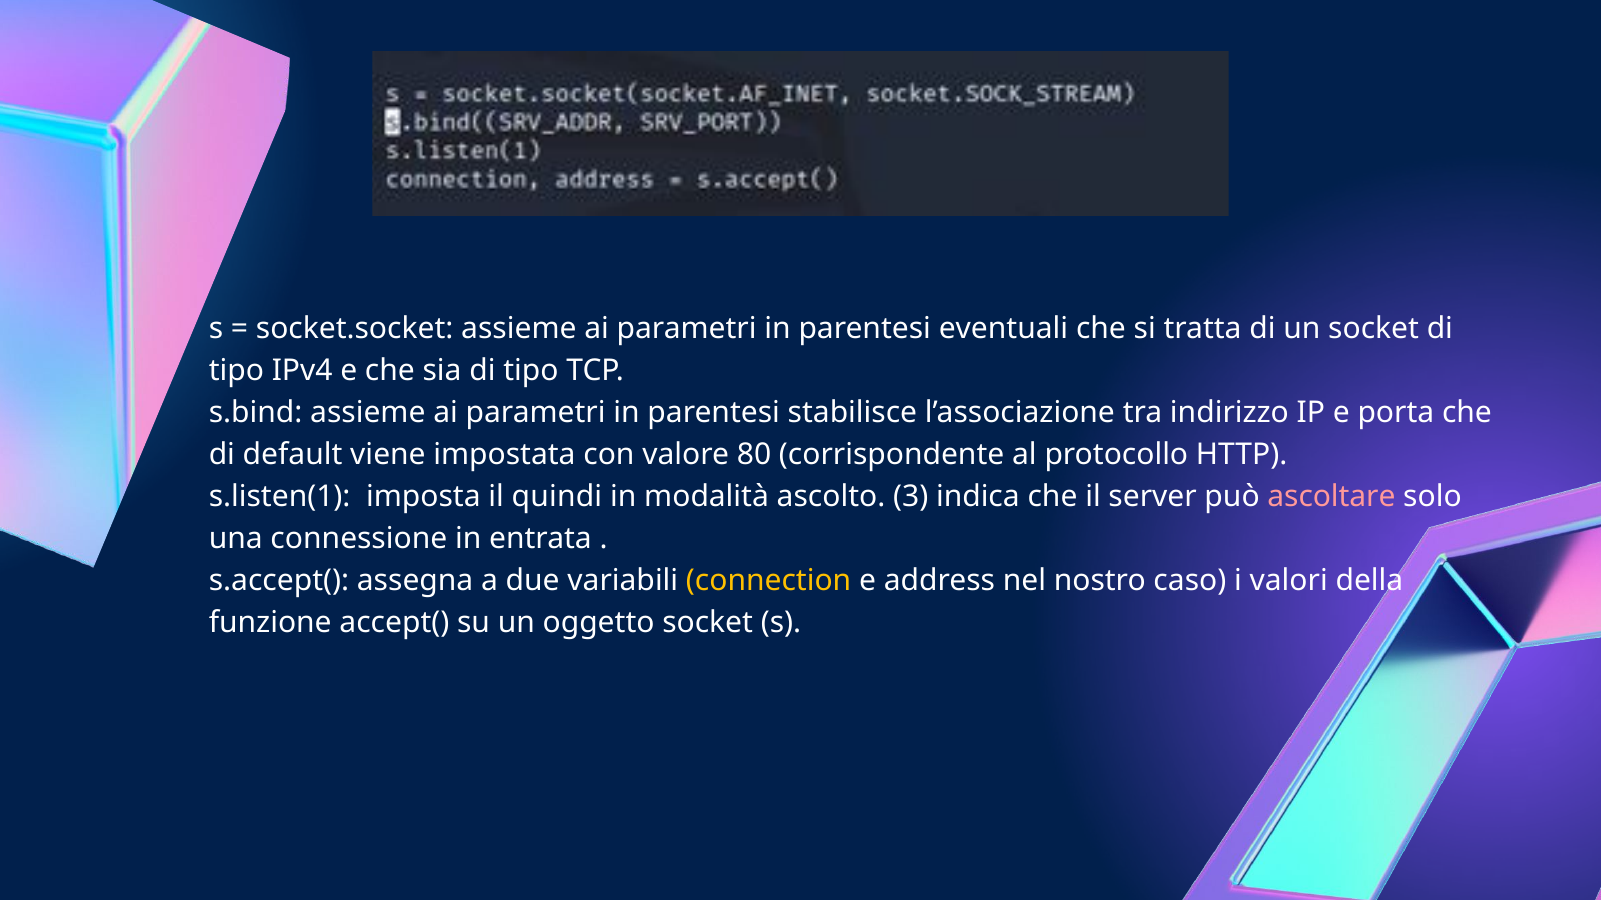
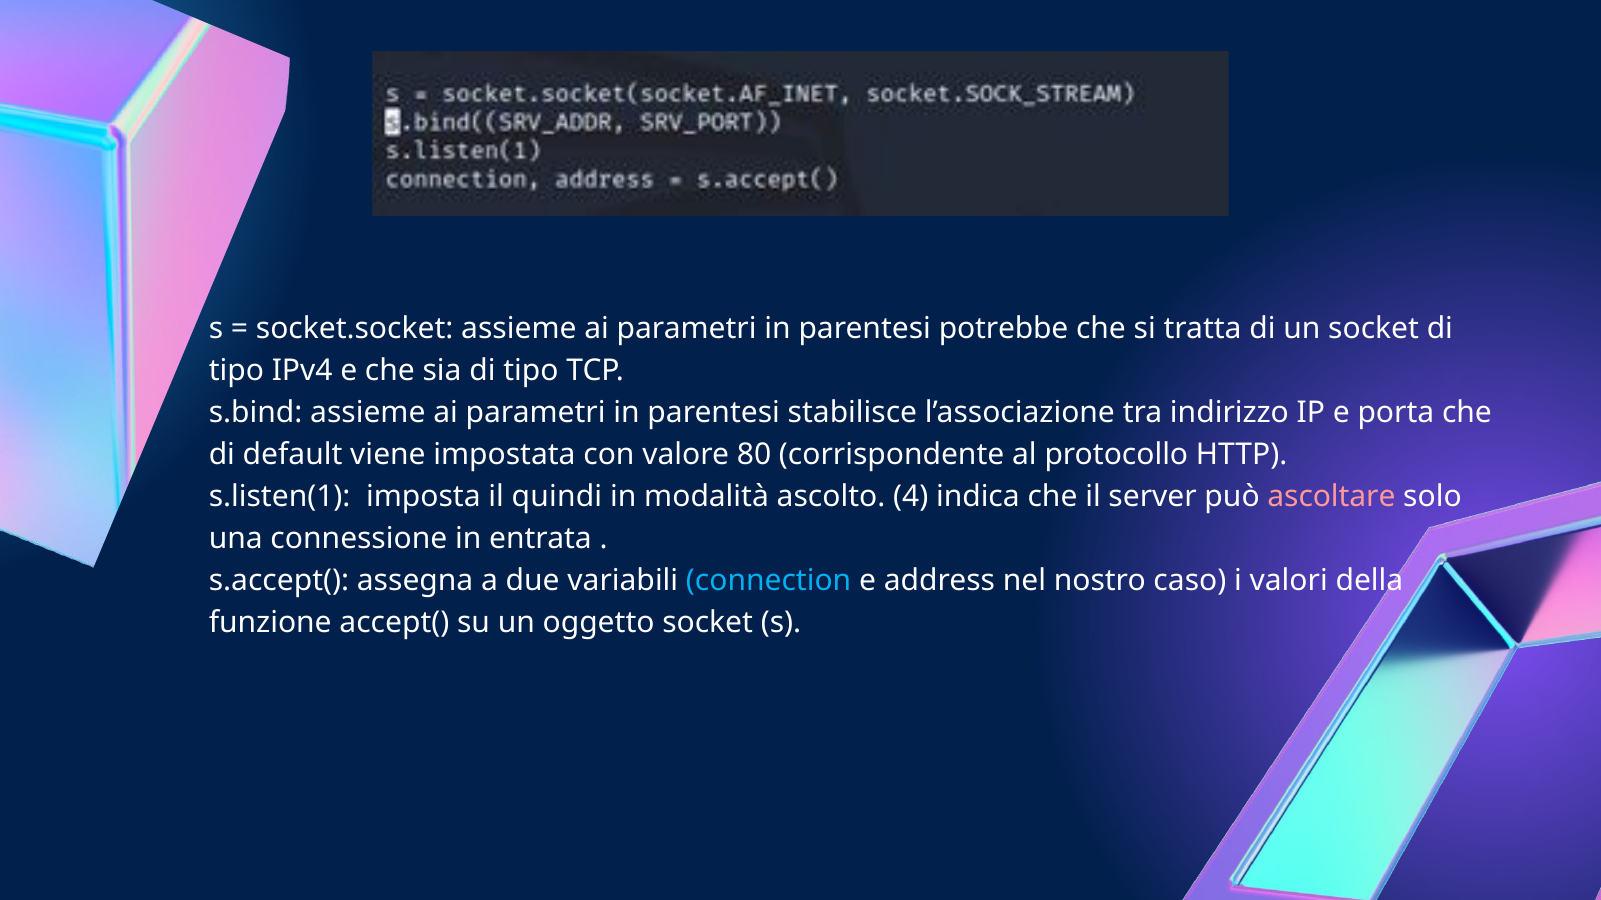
eventuali: eventuali -> potrebbe (1004, 328)
3: 3 -> 4 (911, 496)
connection colour: yellow -> light blue (769, 580)
